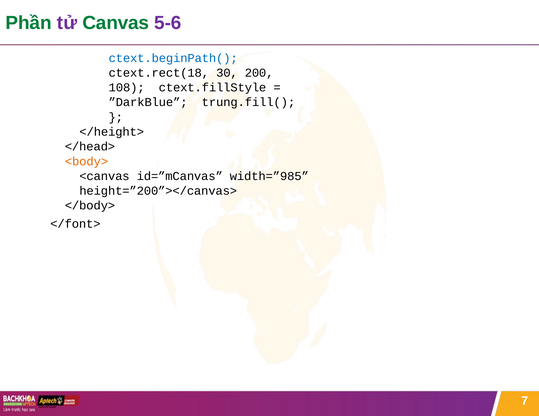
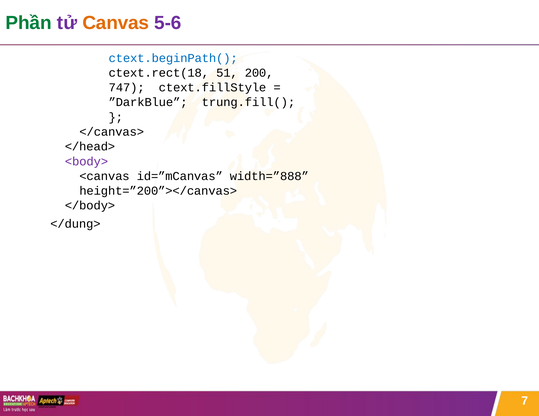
Canvas colour: green -> orange (116, 23)
30: 30 -> 51 (227, 73)
108: 108 -> 747 (127, 88)
</height>: </height> -> </canvas> (112, 132)
<body> colour: orange -> purple (87, 162)
width=”985: width=”985 -> width=”888 (269, 176)
</font>: </font> -> </dung> (75, 224)
